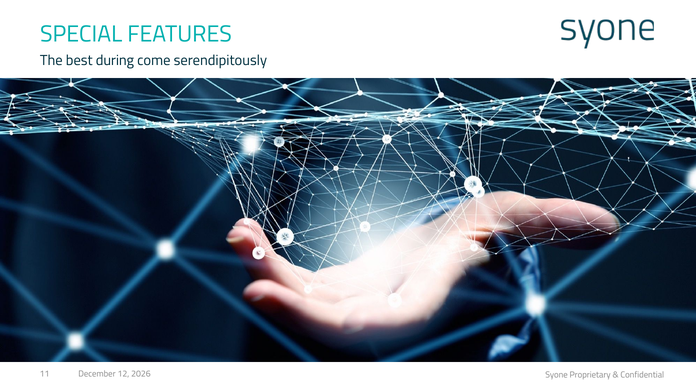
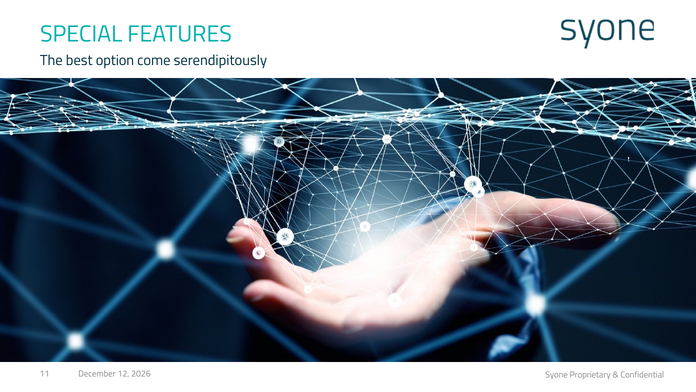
during: during -> option (115, 61)
